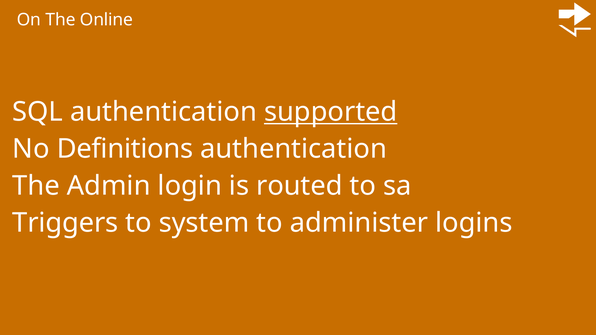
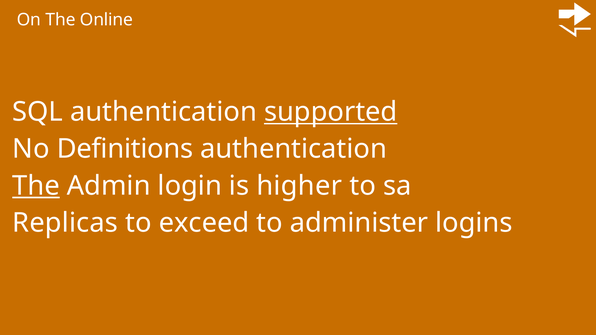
The underline: none -> present (36, 186)
routed: routed -> higher (299, 186)
Triggers: Triggers -> Replicas (65, 223)
system: system -> exceed (204, 223)
